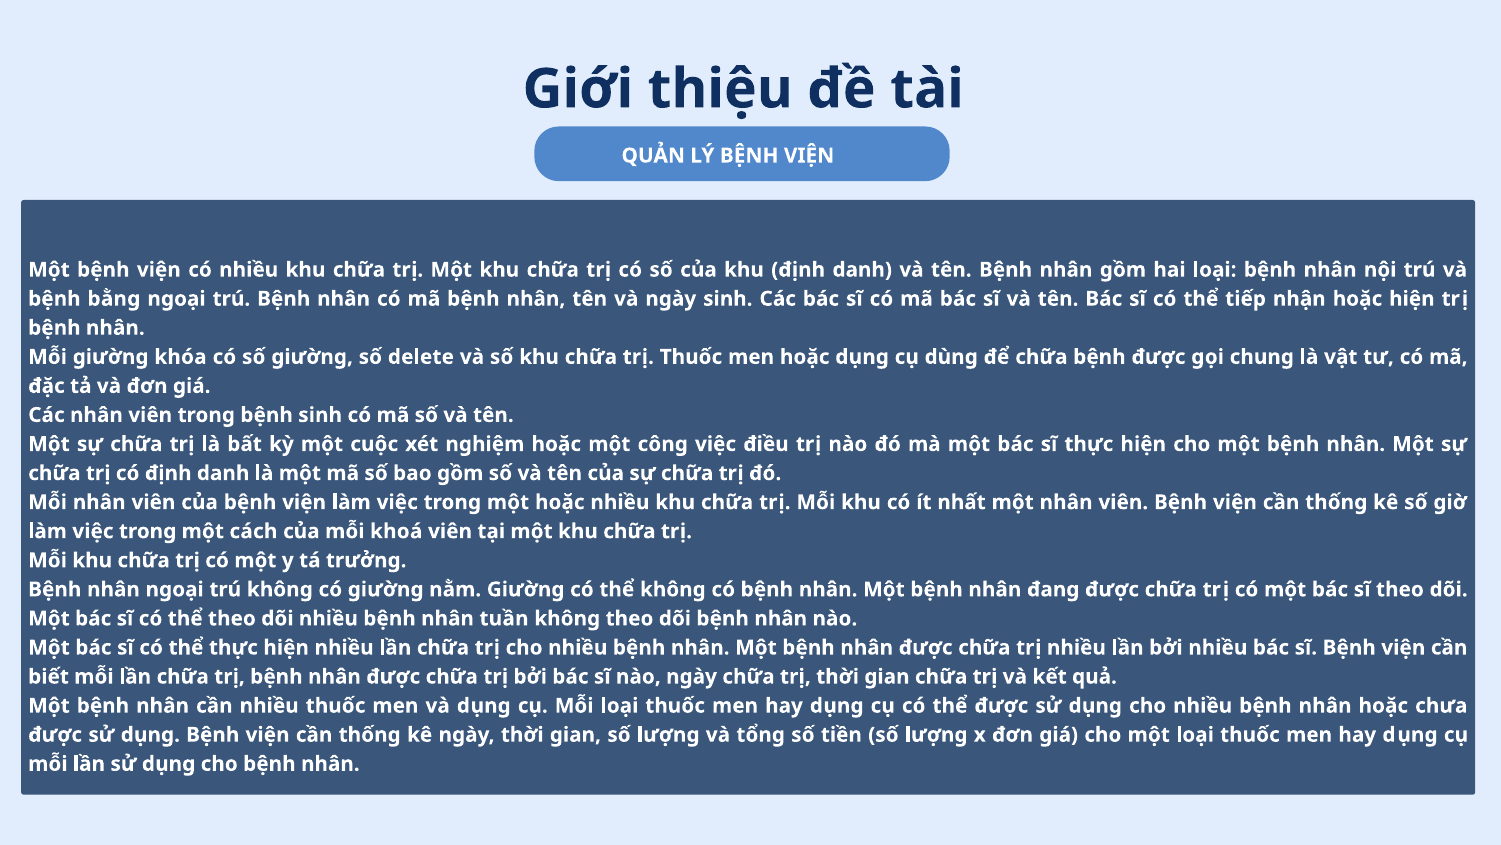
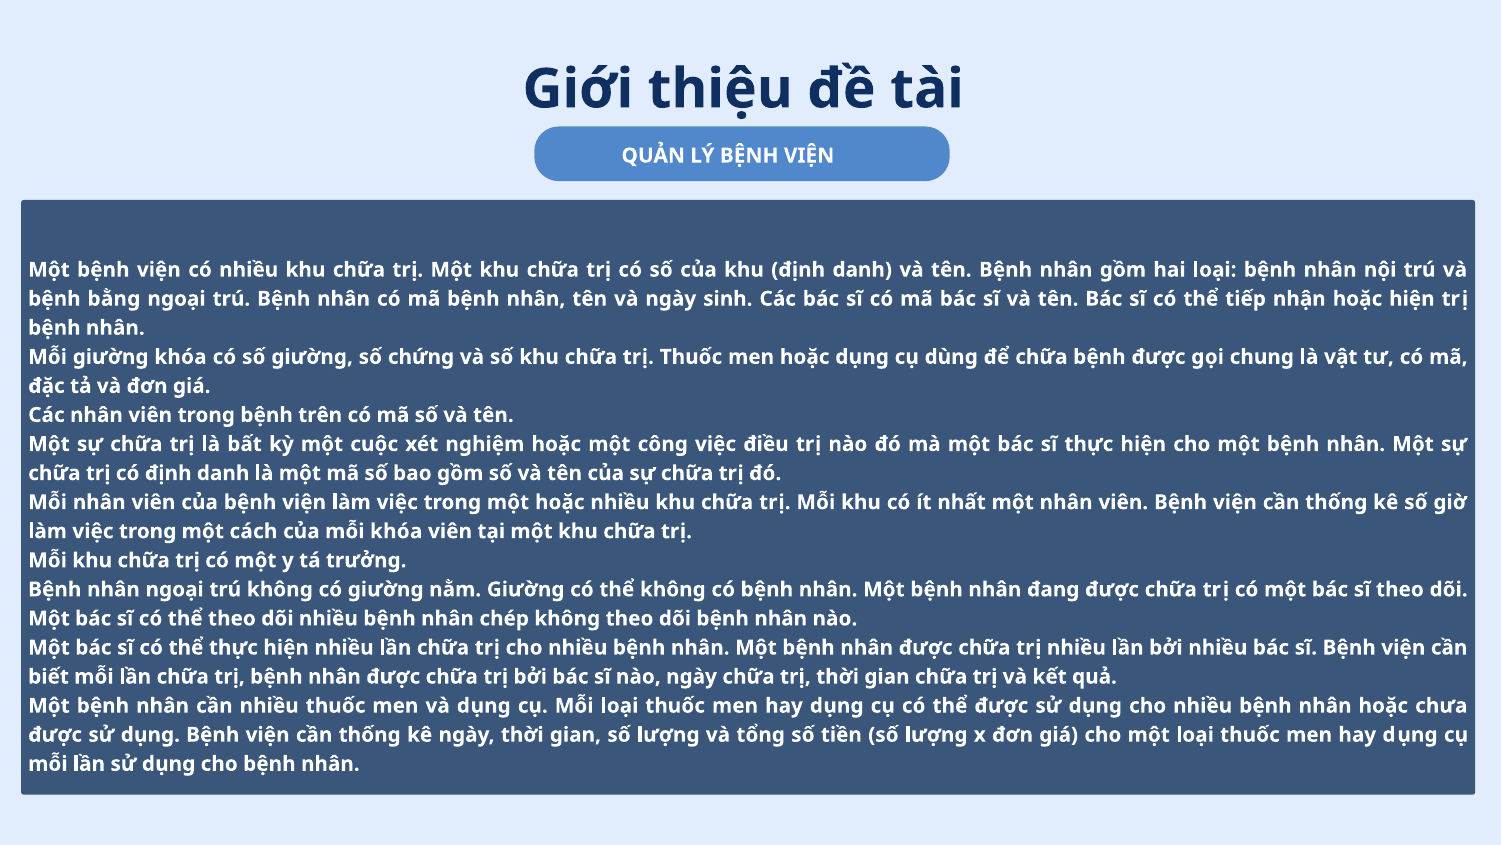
delete: delete -> chứng (421, 357)
bệnh sinh: sinh -> trên (320, 415)
mỗi khoá: khoá -> khóa (396, 531)
tuần: tuần -> chép (504, 618)
